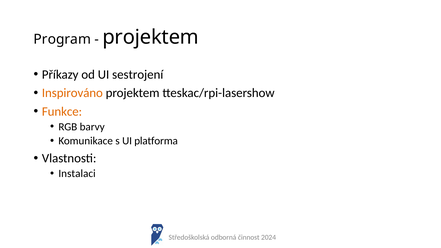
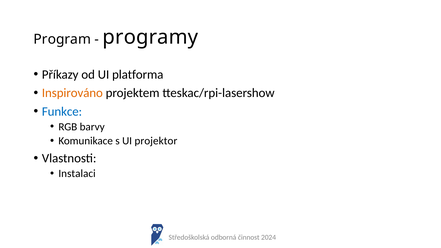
projektem: projektem -> programy (150, 37)
sestrojení: sestrojení -> platforma (138, 75)
Funkce colour: orange -> blue (62, 112)
platforma: platforma -> projektor (156, 141)
